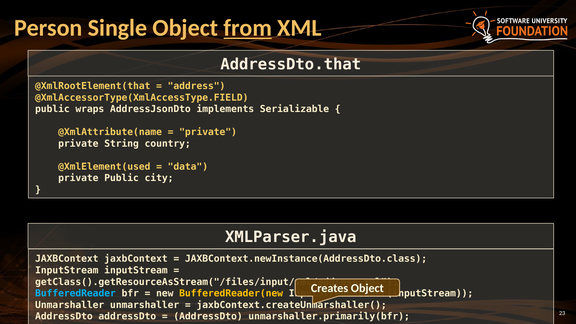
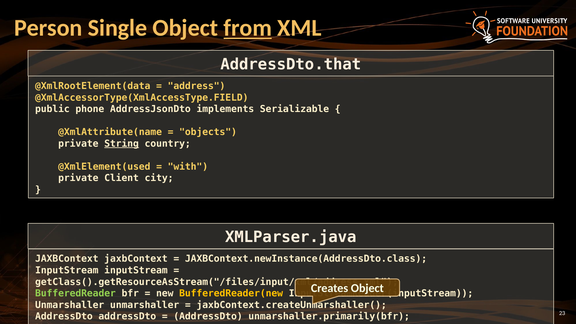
@XmlRootElement(that: @XmlRootElement(that -> @XmlRootElement(data (93, 86)
wraps: wraps -> phone (90, 109)
private: private -> objects (208, 132)
String underline: none -> present (122, 144)
data: data -> with (188, 167)
private Public: Public -> Client (122, 178)
BufferedReader colour: light blue -> light green (75, 293)
